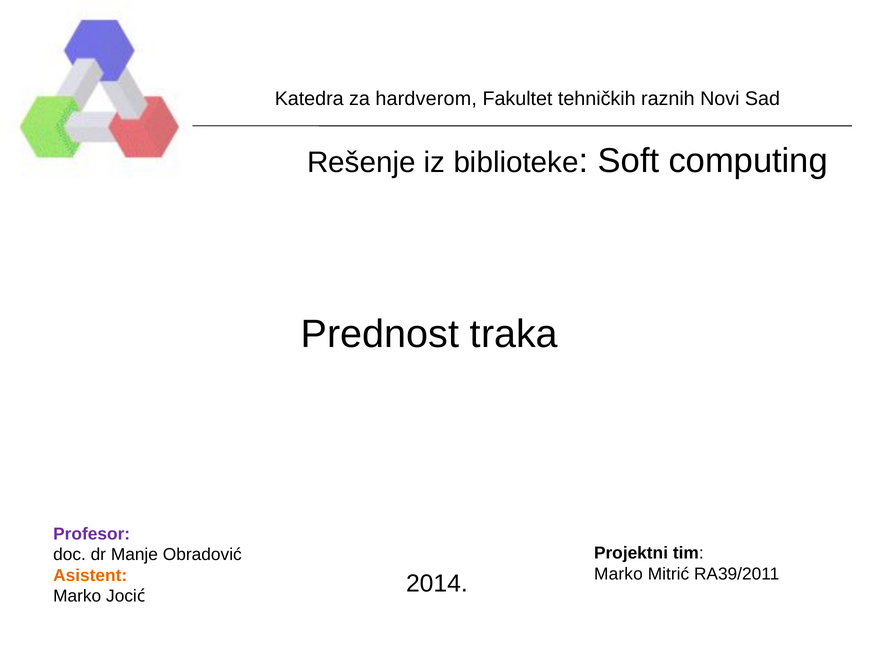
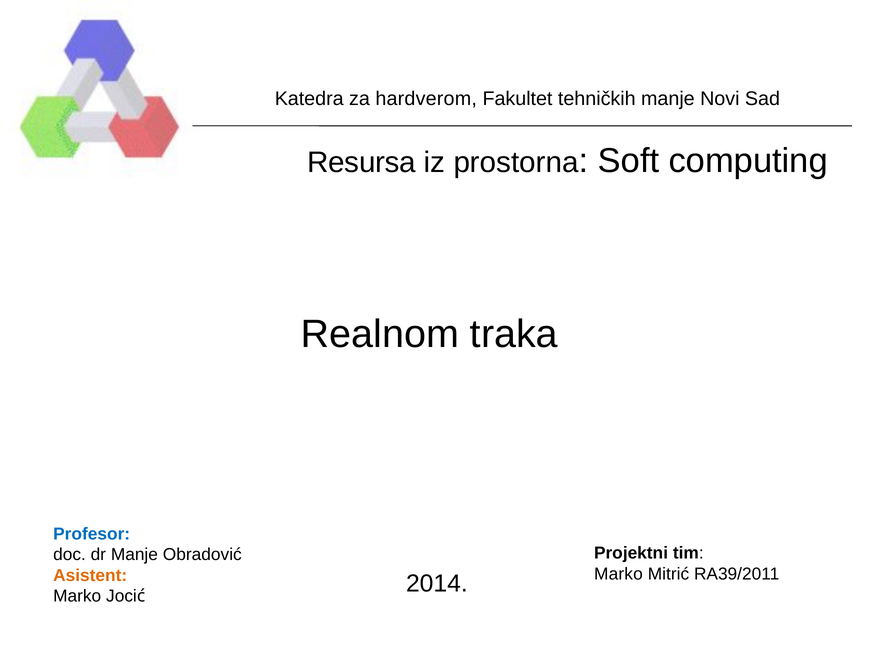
tehničkih raznih: raznih -> manje (668, 99)
Rešenje: Rešenje -> Resursa (362, 163)
biblioteke: biblioteke -> prostorna (516, 163)
Prednost: Prednost -> Realnom (380, 335)
Profesor colour: purple -> blue (92, 535)
